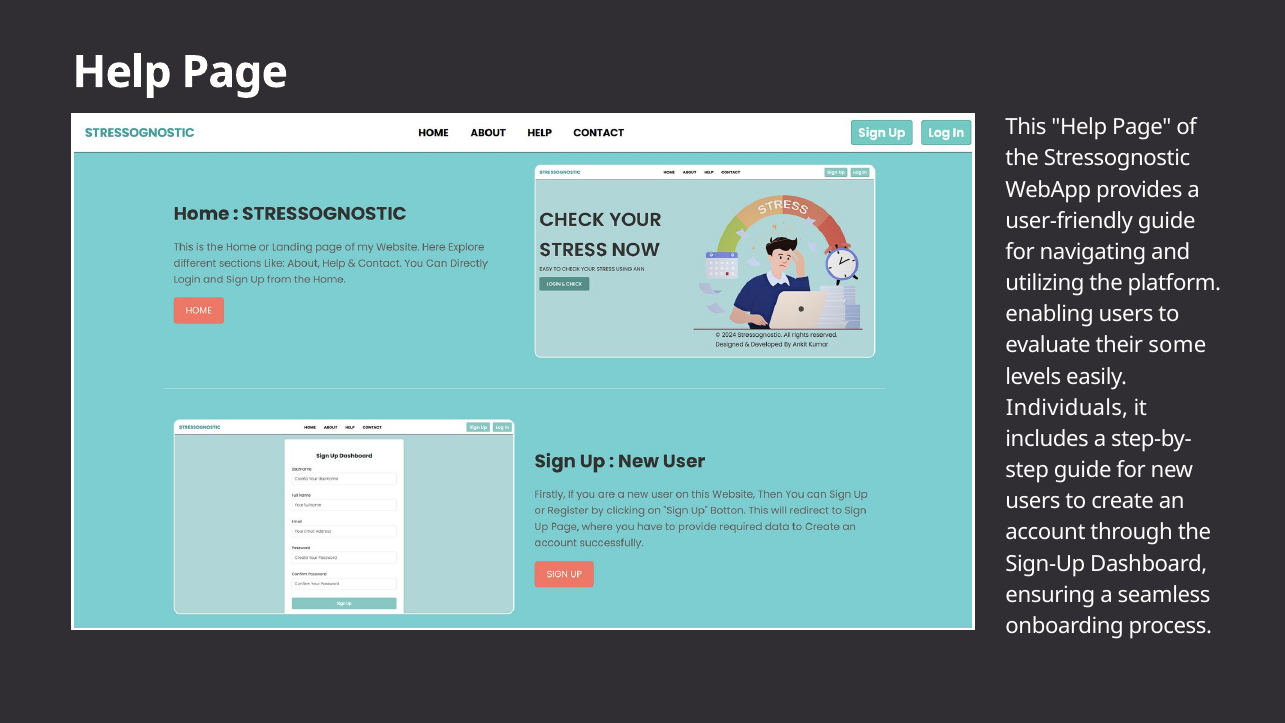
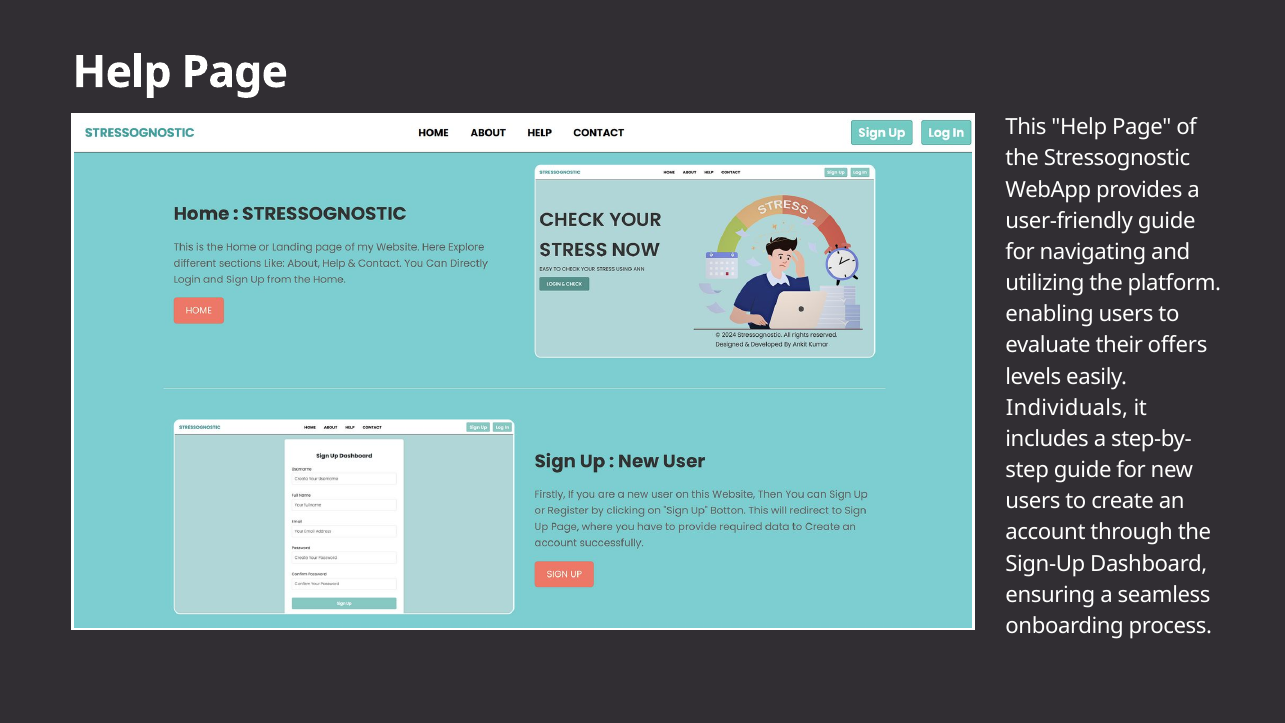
some: some -> offers (1178, 346)
